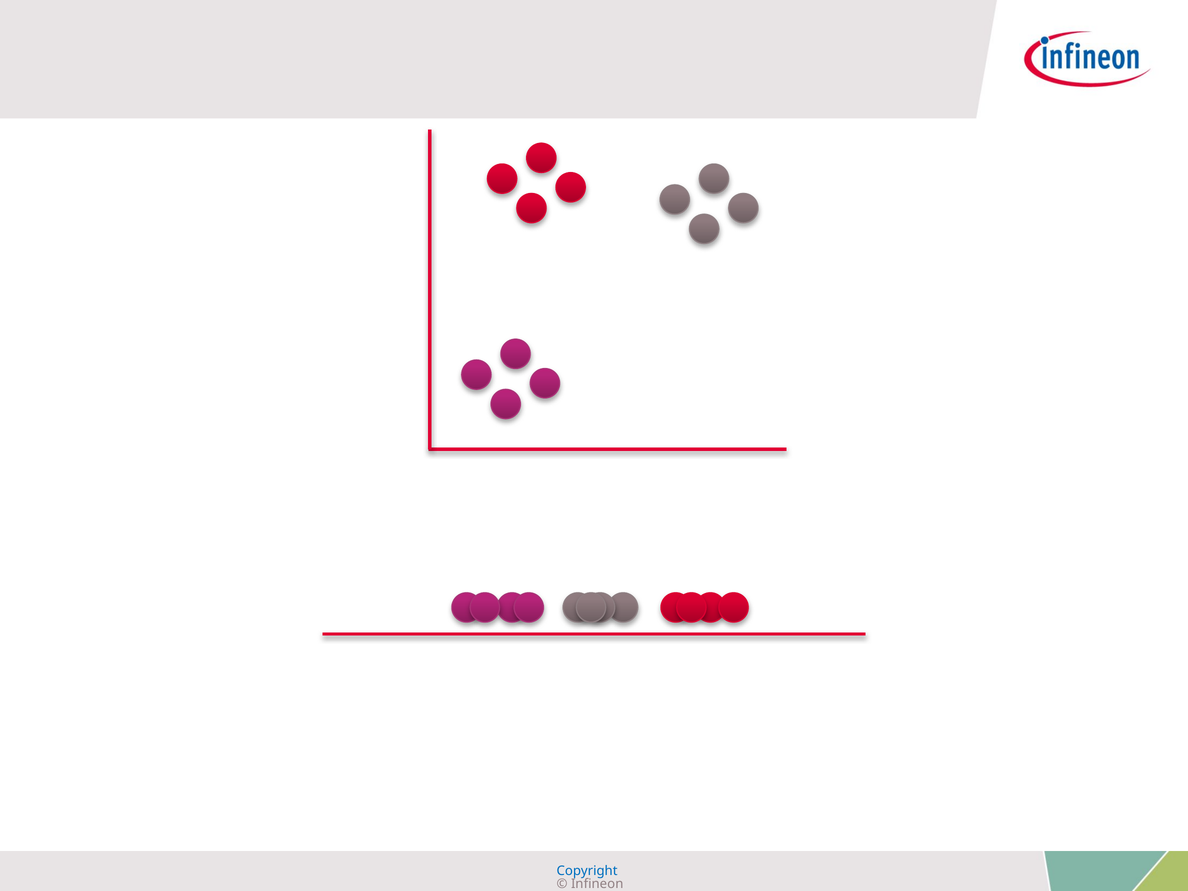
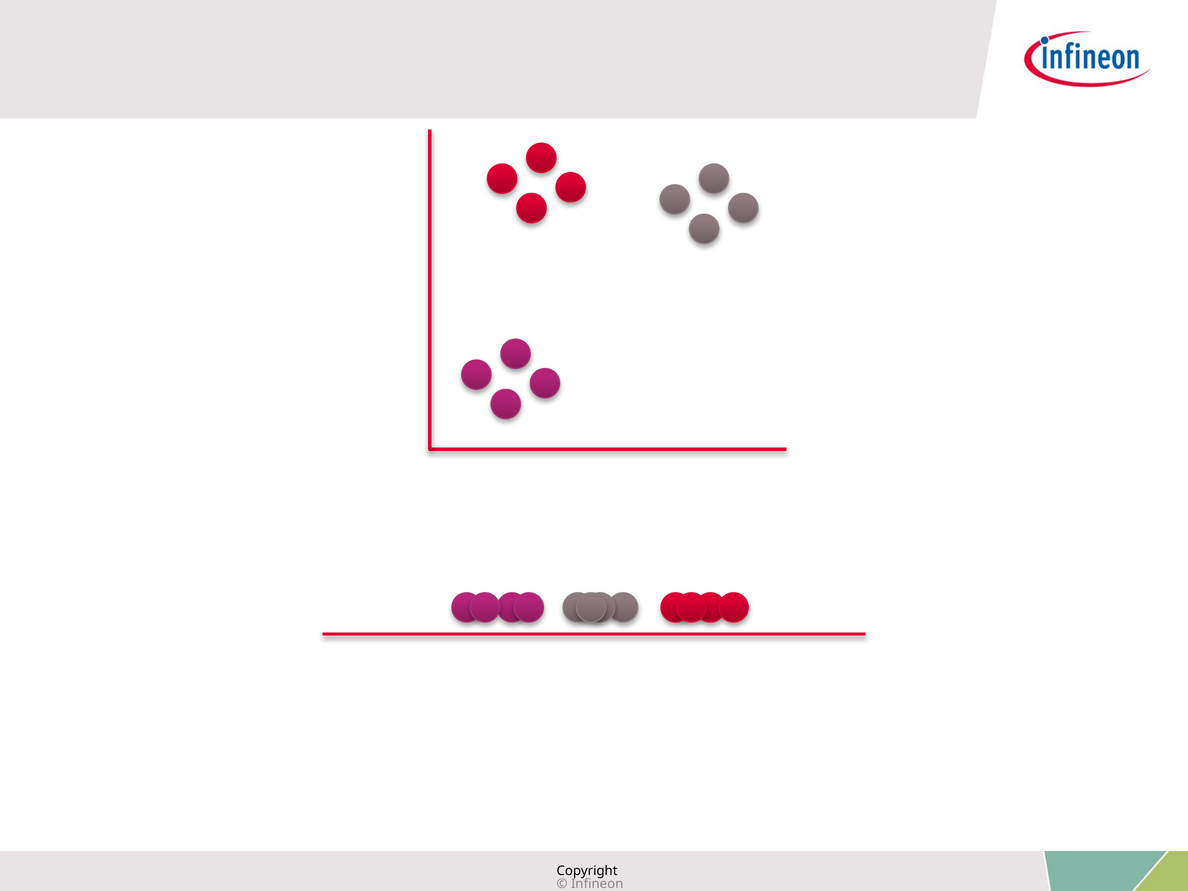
Copyright colour: blue -> black (587, 871)
